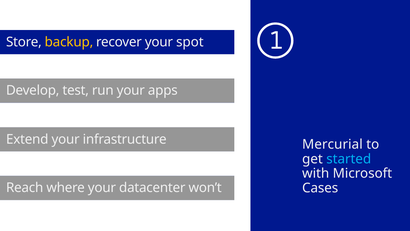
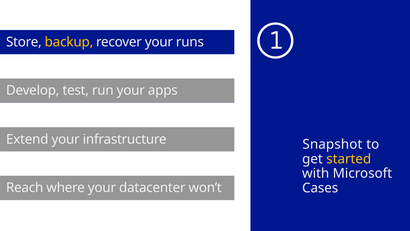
spot: spot -> runs (190, 42)
Mercurial: Mercurial -> Snapshot (332, 144)
started colour: light blue -> yellow (349, 159)
